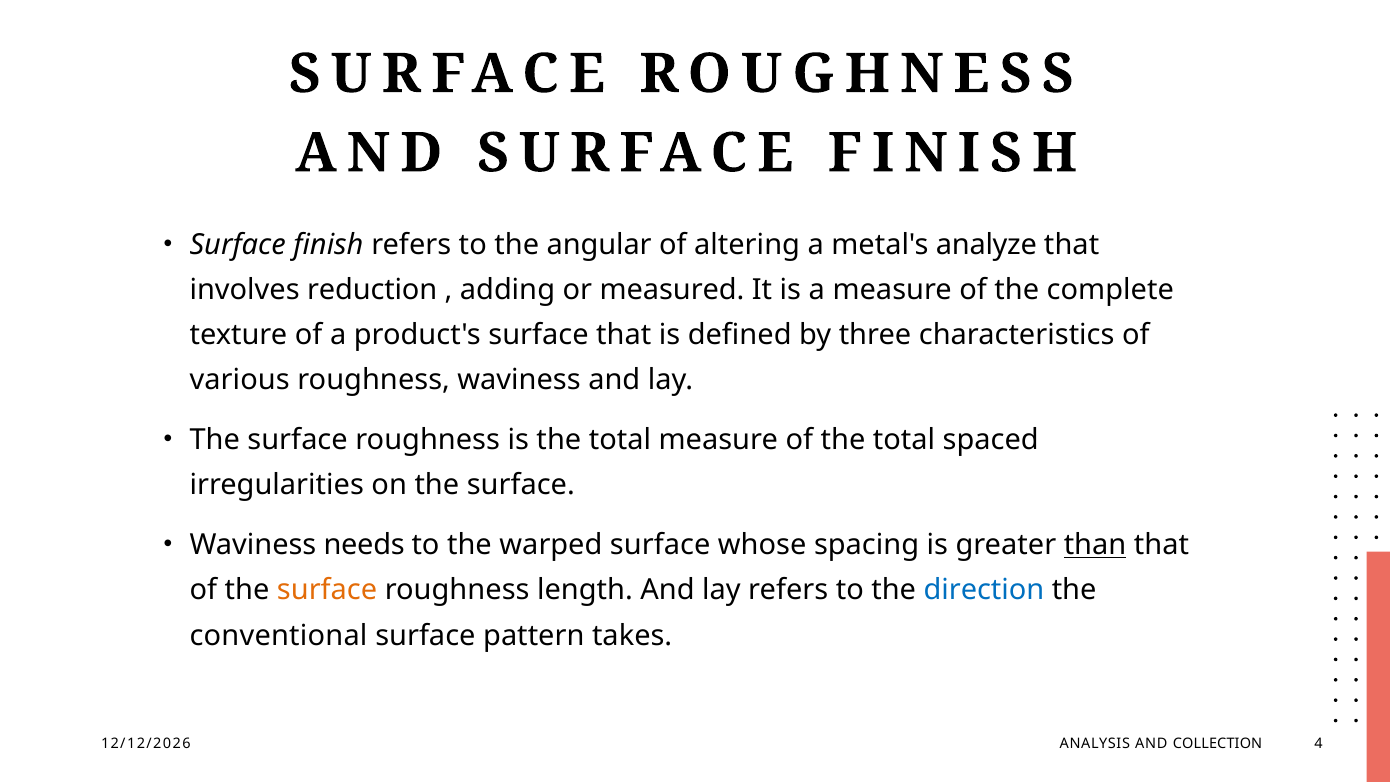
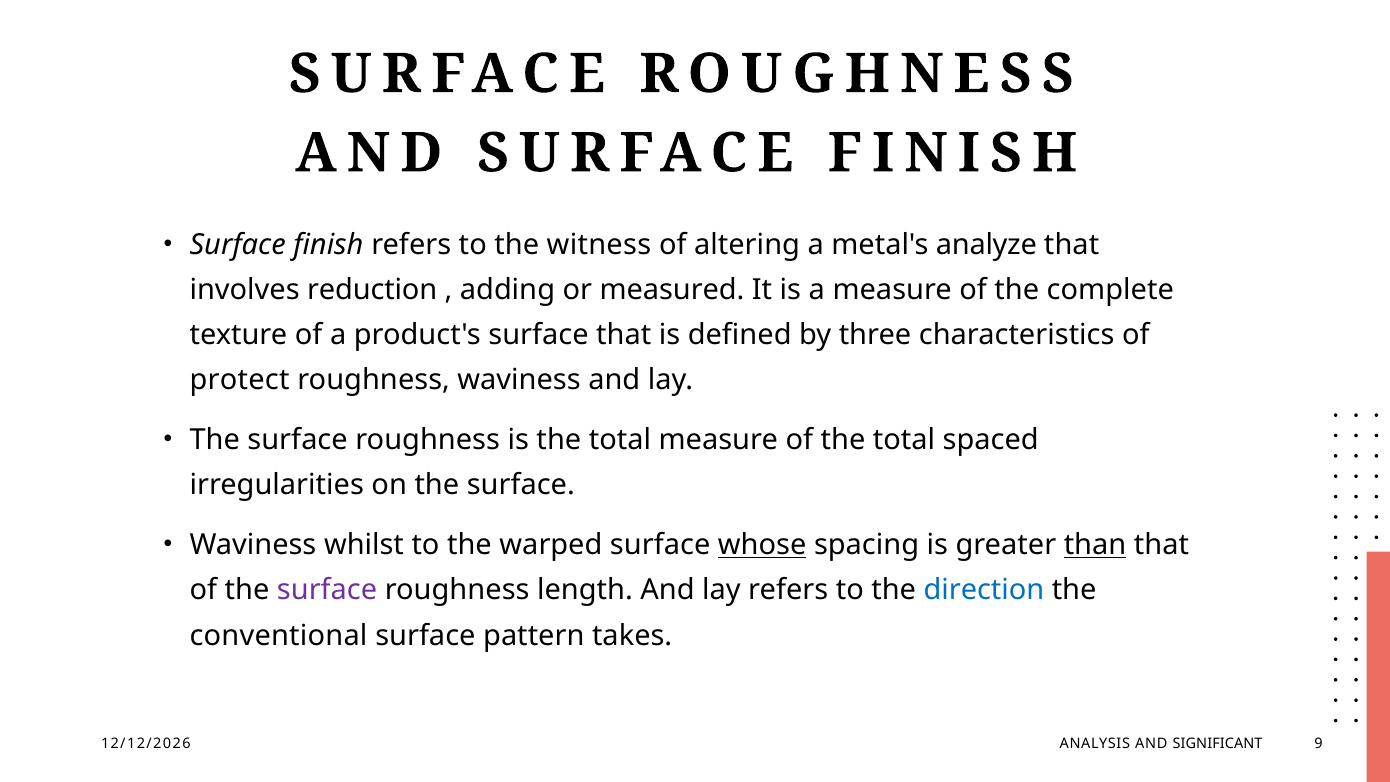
angular: angular -> witness (599, 245)
various: various -> protect (240, 380)
needs: needs -> whilst (364, 545)
whose underline: none -> present (762, 545)
surface colour: orange -> purple (327, 590)
COLLECTION: COLLECTION -> SIGNIFICANT (1218, 744)
4: 4 -> 9 (1319, 744)
